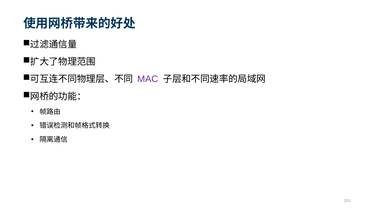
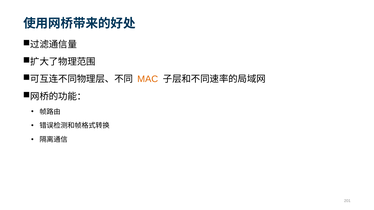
MAC colour: purple -> orange (148, 79)
